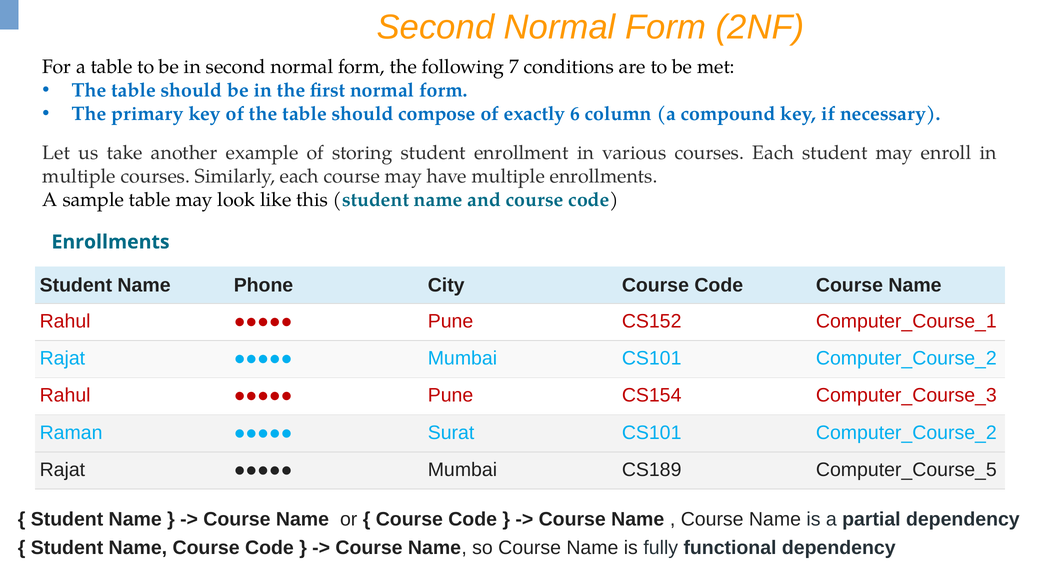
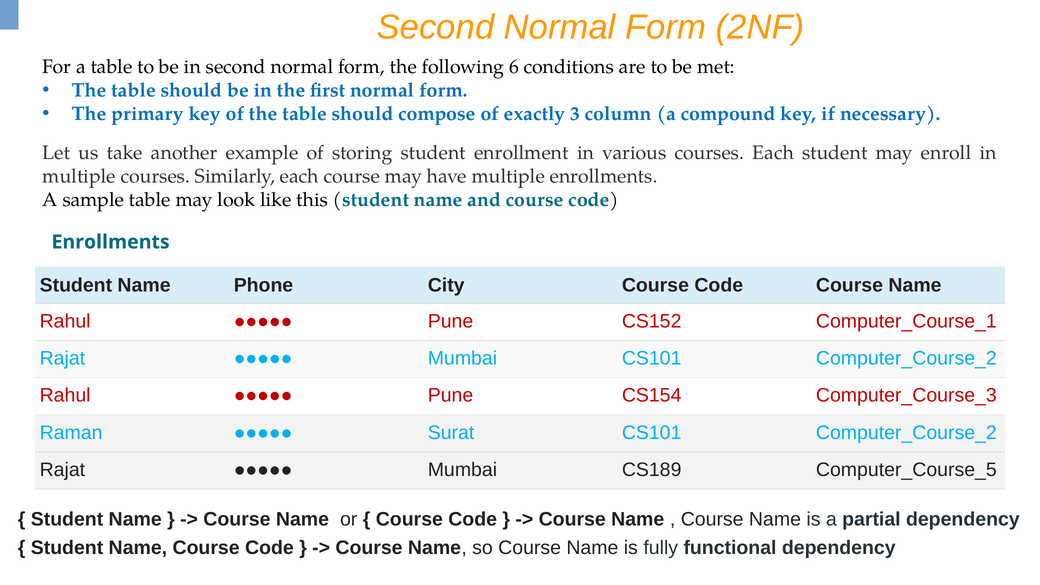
7: 7 -> 6 (514, 67)
6: 6 -> 3 (575, 114)
